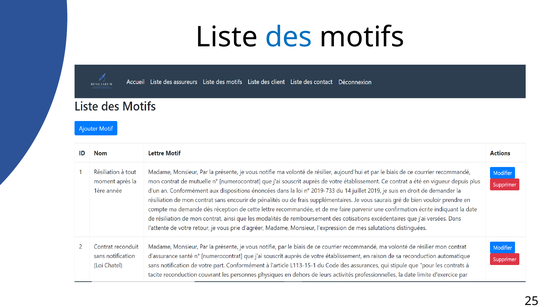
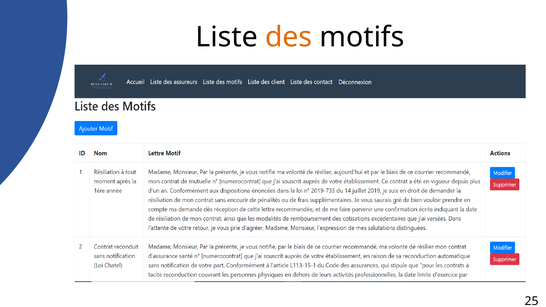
des colour: blue -> orange (289, 37)
